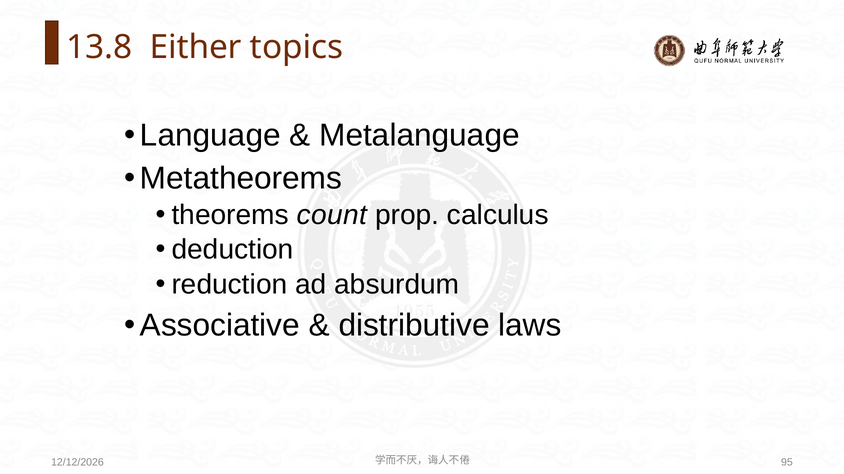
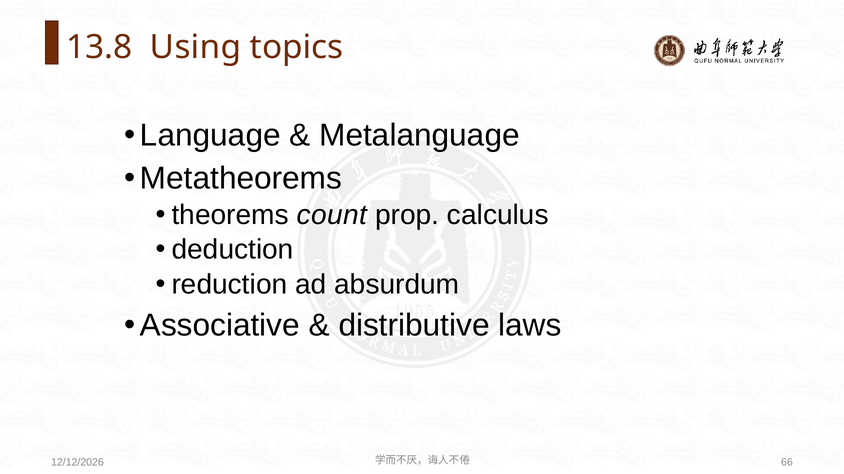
Either: Either -> Using (195, 47)
95: 95 -> 66 (787, 463)
